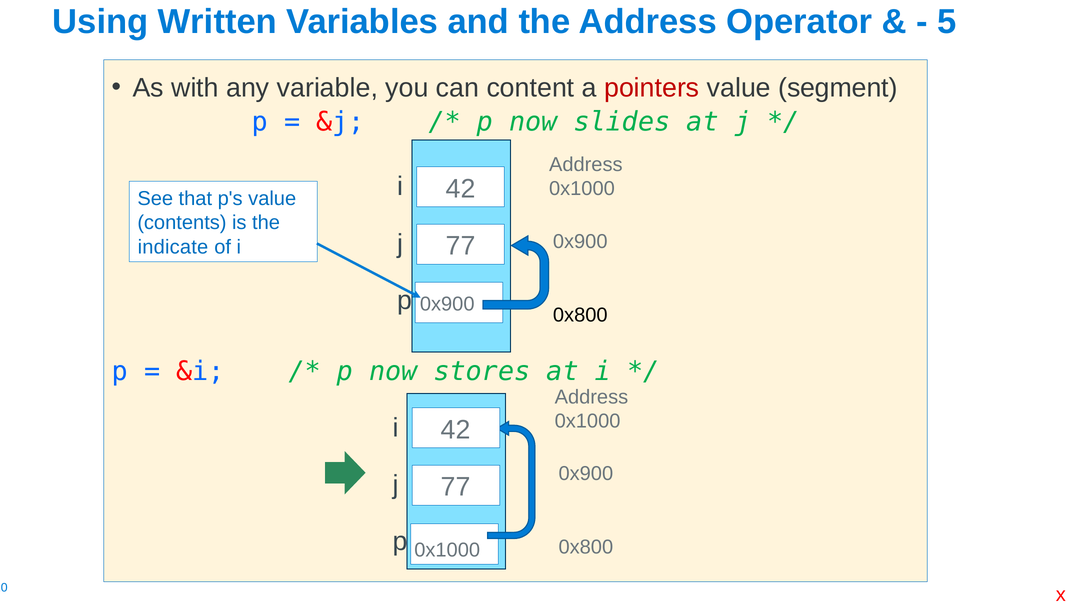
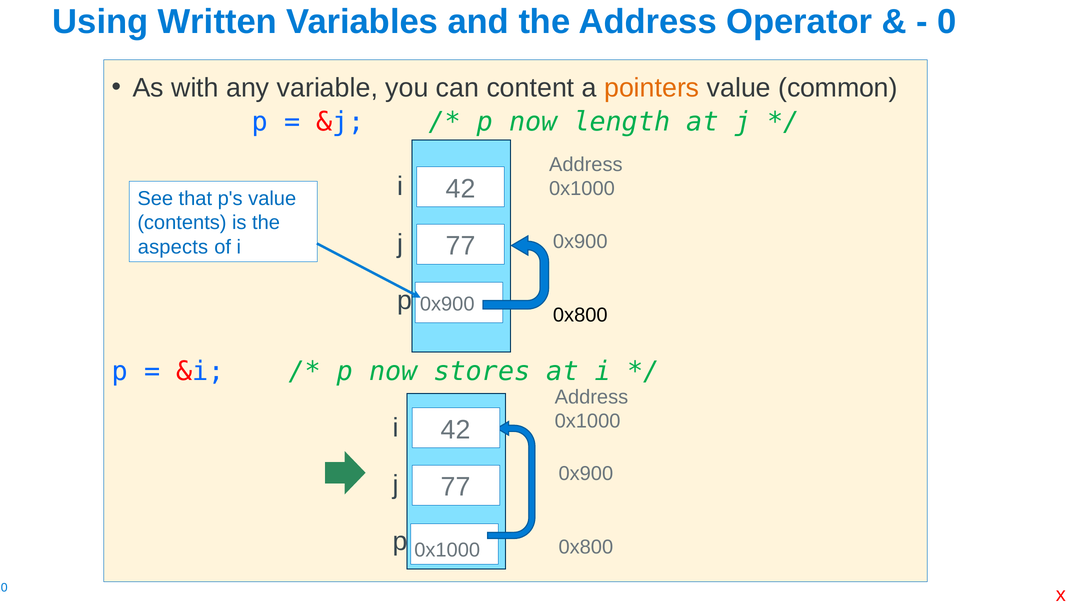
5: 5 -> 0 (947, 22)
pointers colour: red -> orange (652, 88)
segment: segment -> common (838, 88)
slides: slides -> length (622, 122)
indicate: indicate -> aspects (173, 247)
